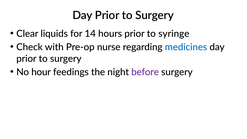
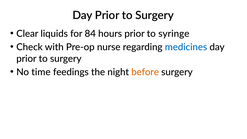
14: 14 -> 84 (90, 34)
hour: hour -> time (41, 72)
before colour: purple -> orange (145, 72)
